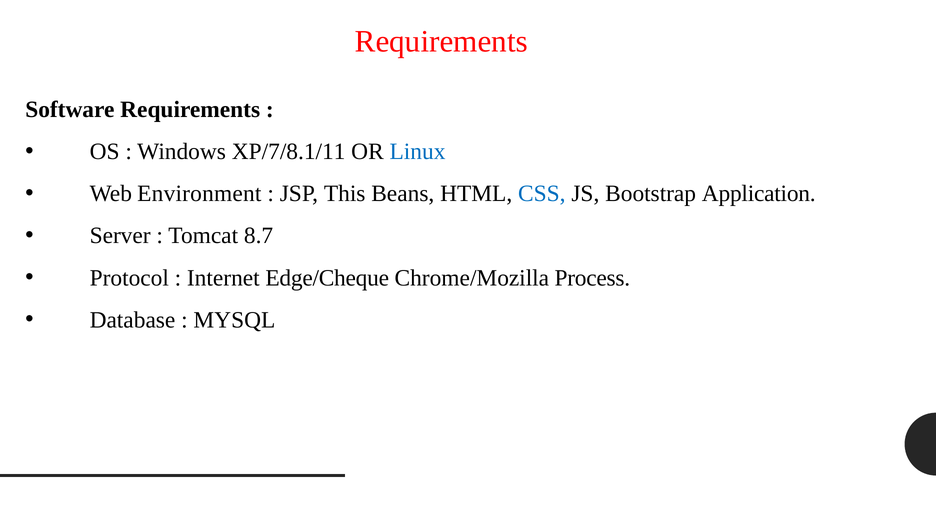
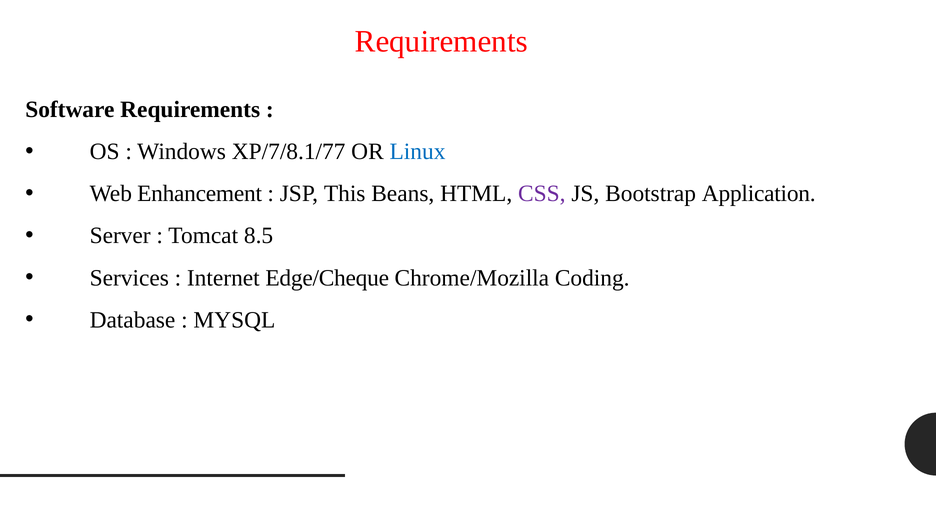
XP/7/8.1/11: XP/7/8.1/11 -> XP/7/8.1/77 (289, 152)
Environment: Environment -> Enhancement (200, 194)
CSS colour: blue -> purple (542, 194)
8.7: 8.7 -> 8.5 (259, 236)
Protocol: Protocol -> Services (129, 278)
Process: Process -> Coding (592, 278)
